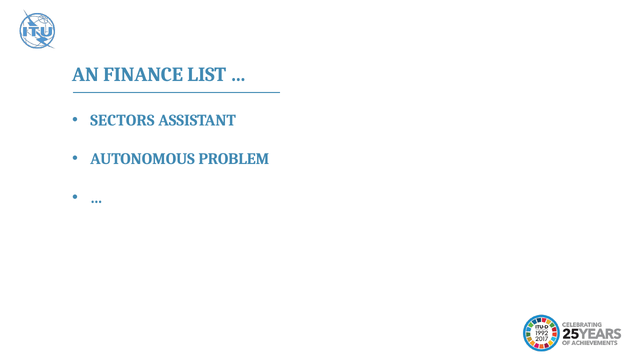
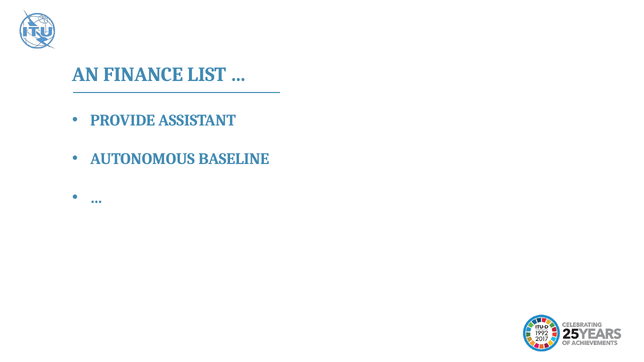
SECTORS: SECTORS -> PROVIDE (123, 121)
PROBLEM: PROBLEM -> BASELINE (234, 159)
